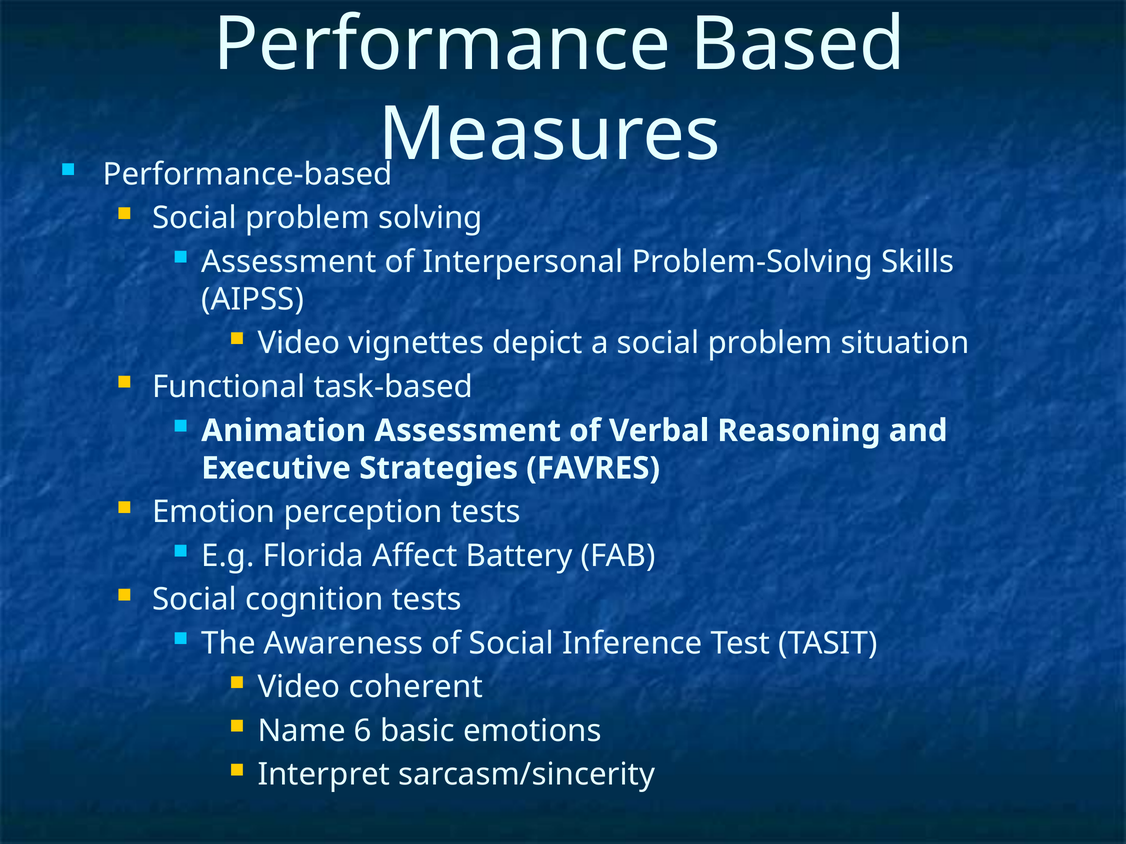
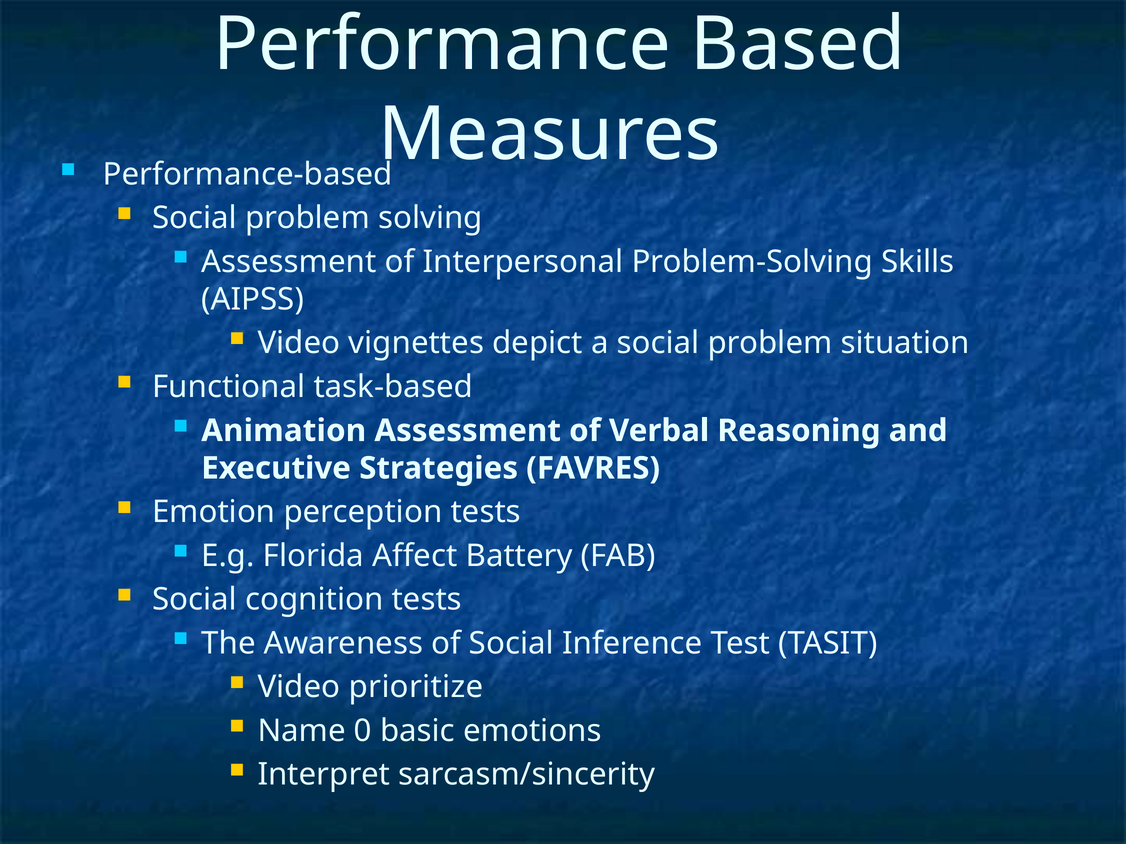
coherent: coherent -> prioritize (416, 687)
6: 6 -> 0 (363, 731)
